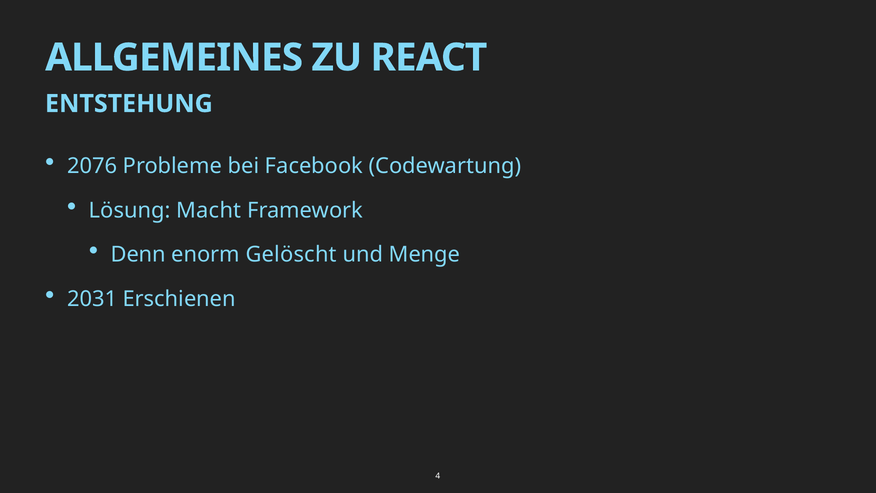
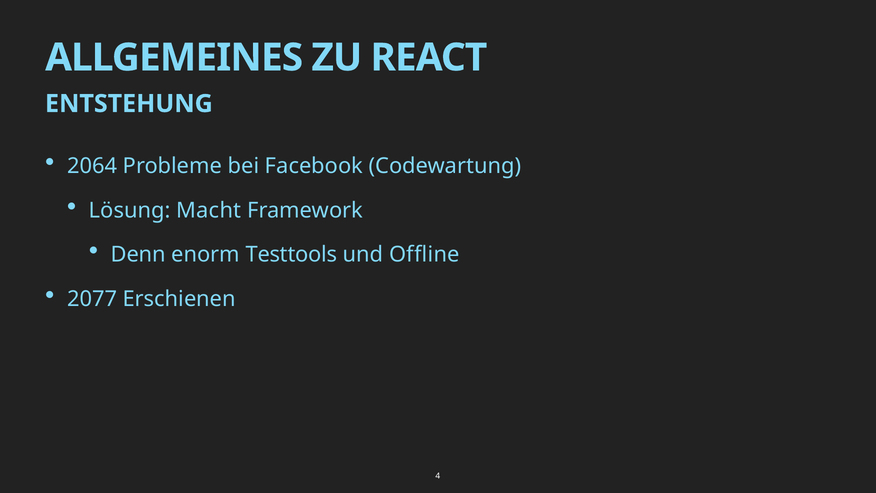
2076: 2076 -> 2064 (92, 166)
Gelöscht: Gelöscht -> Testtools (291, 255)
Menge: Menge -> Offline (424, 255)
2031: 2031 -> 2077 (92, 299)
